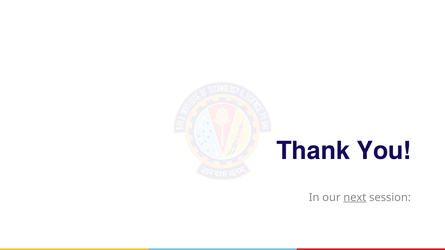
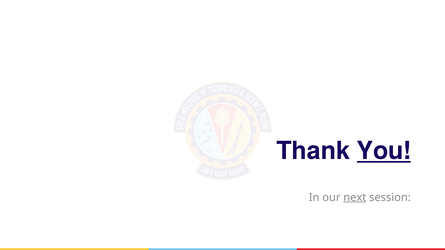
You underline: none -> present (384, 151)
